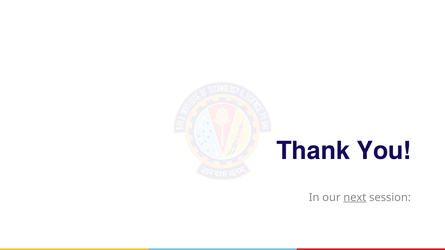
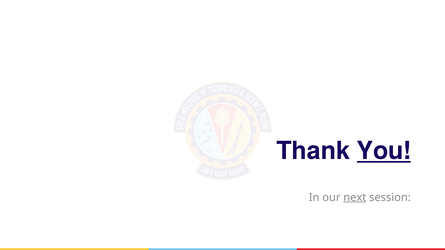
You underline: none -> present (384, 151)
